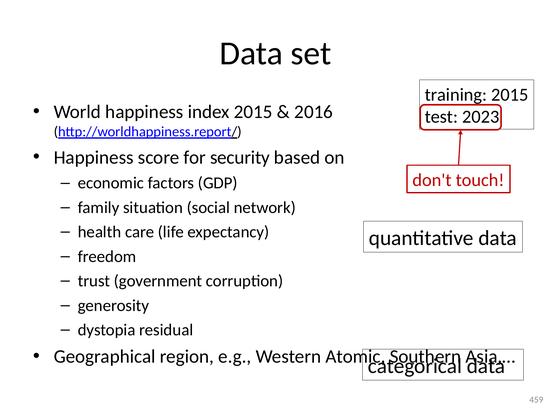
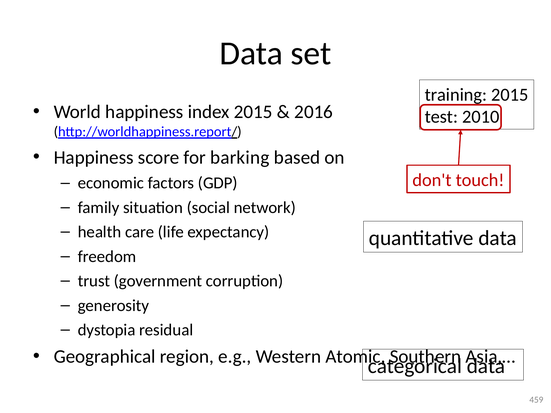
2023: 2023 -> 2010 (481, 117)
security: security -> barking (240, 157)
